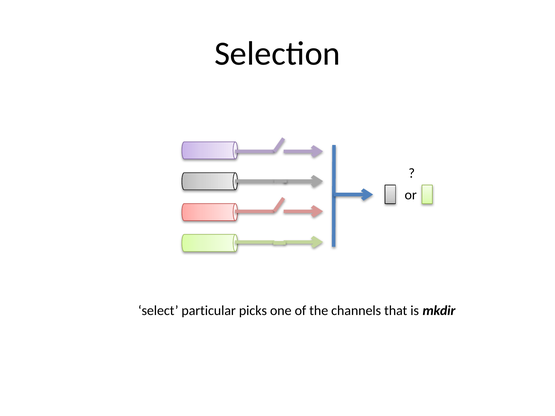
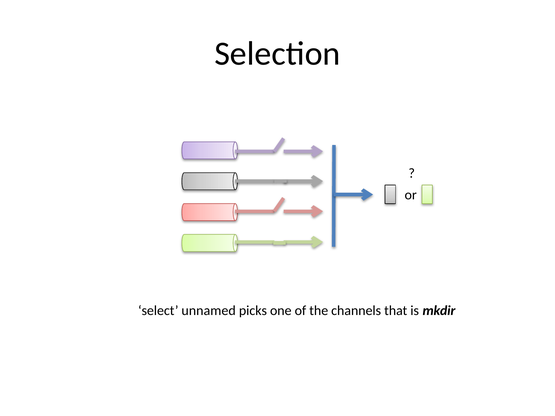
particular: particular -> unnamed (209, 311)
